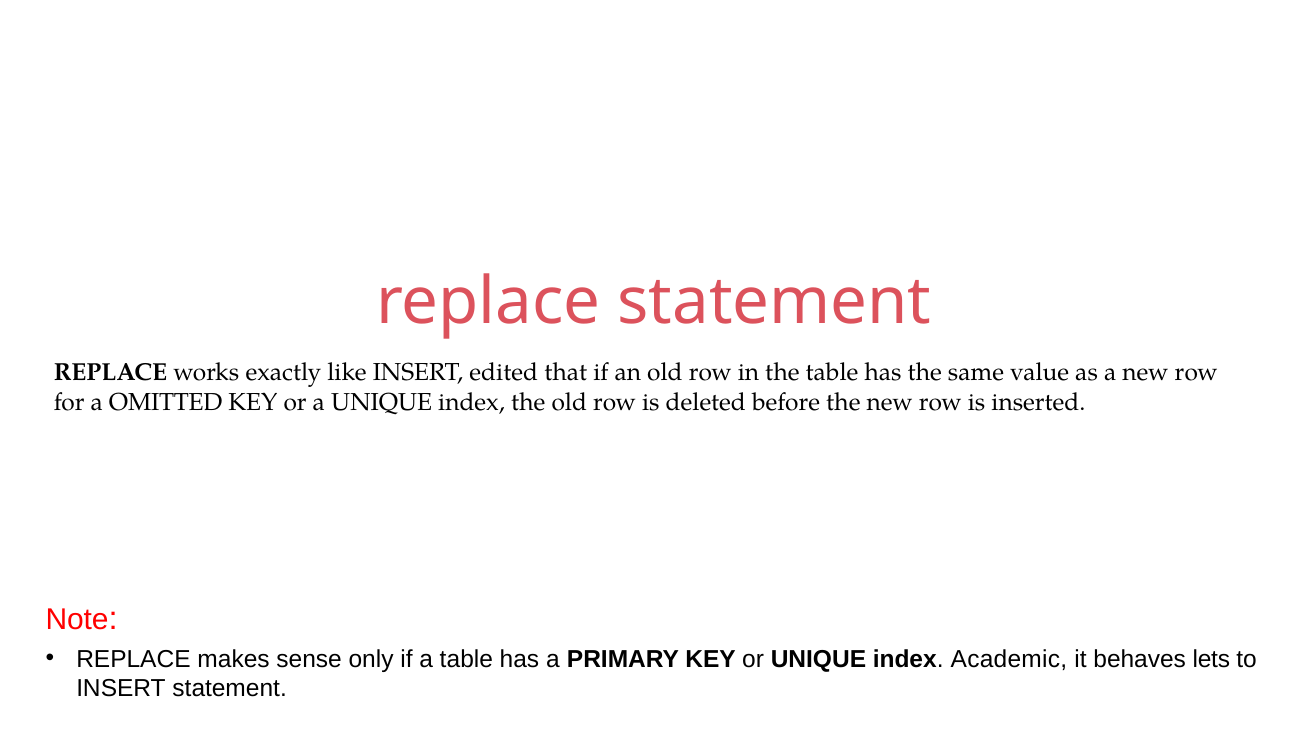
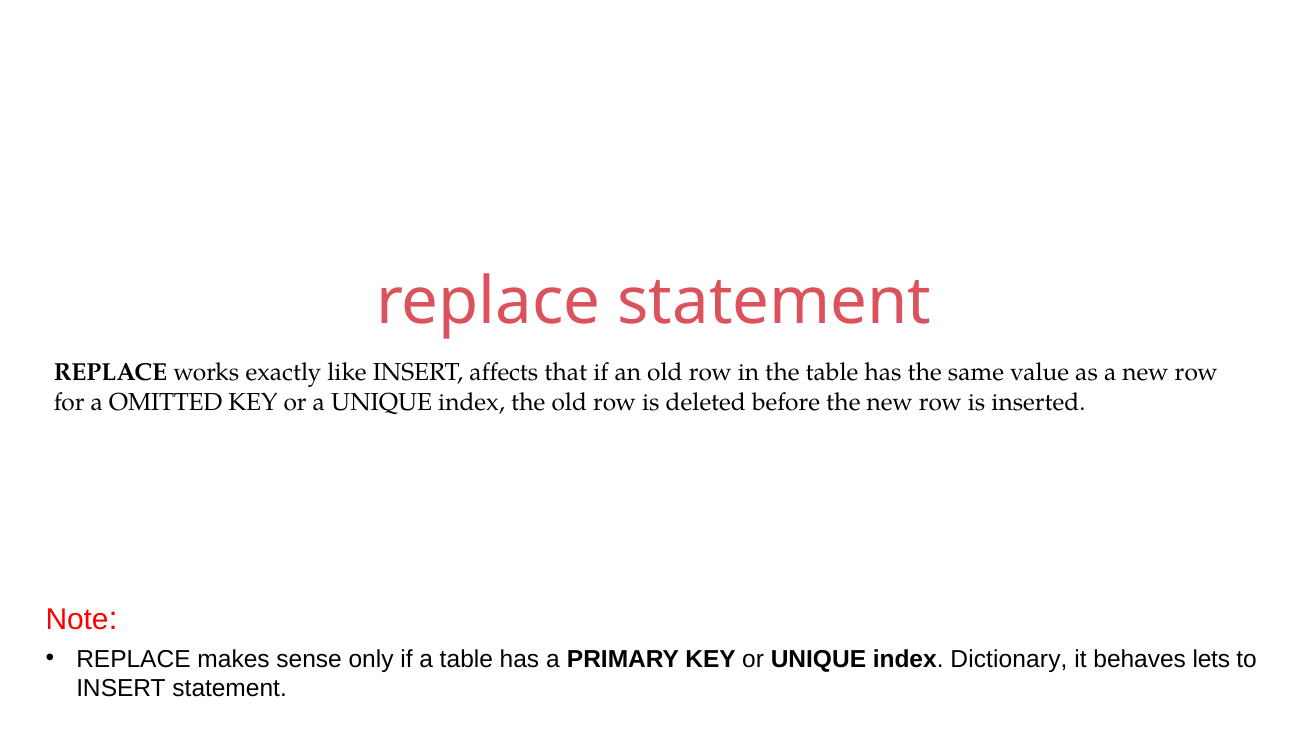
edited: edited -> affects (504, 373)
Academic: Academic -> Dictionary (1009, 659)
